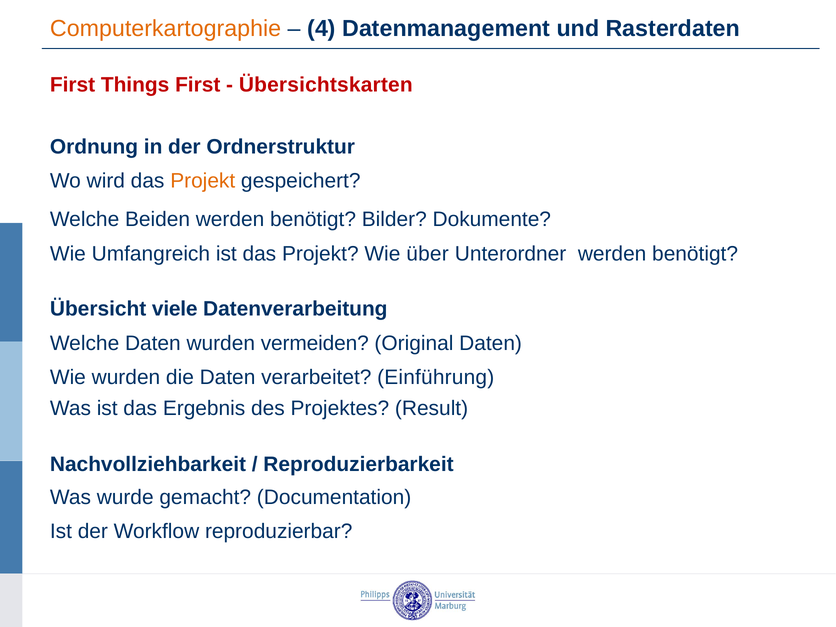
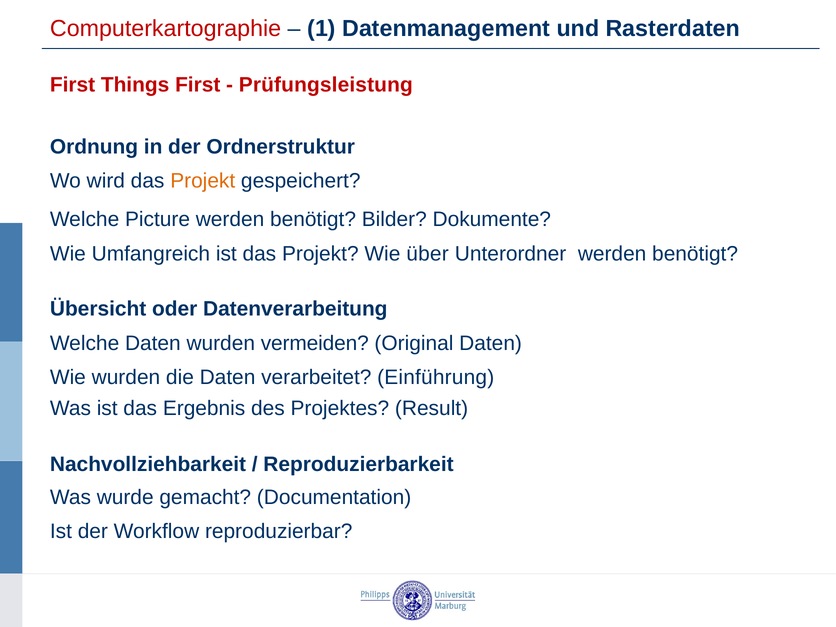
Computerkartographie colour: orange -> red (166, 29)
4: 4 -> 1 (322, 29)
Übersichtskarten: Übersichtskarten -> Prüfungsleistung (326, 85)
Beiden: Beiden -> Picture (158, 219)
viele: viele -> oder (175, 309)
